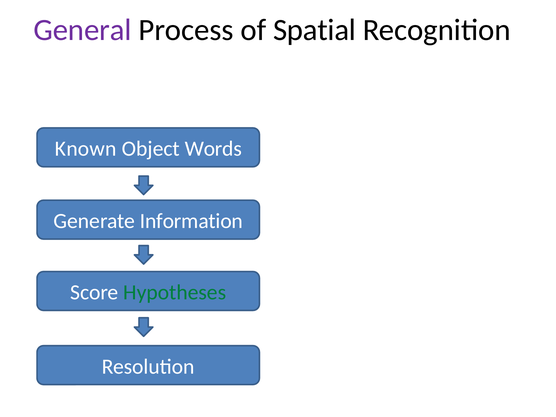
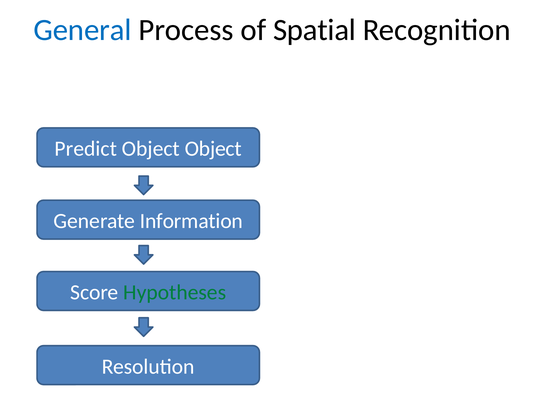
General colour: purple -> blue (83, 30)
Known: Known -> Predict (86, 149)
Object Words: Words -> Object (213, 149)
